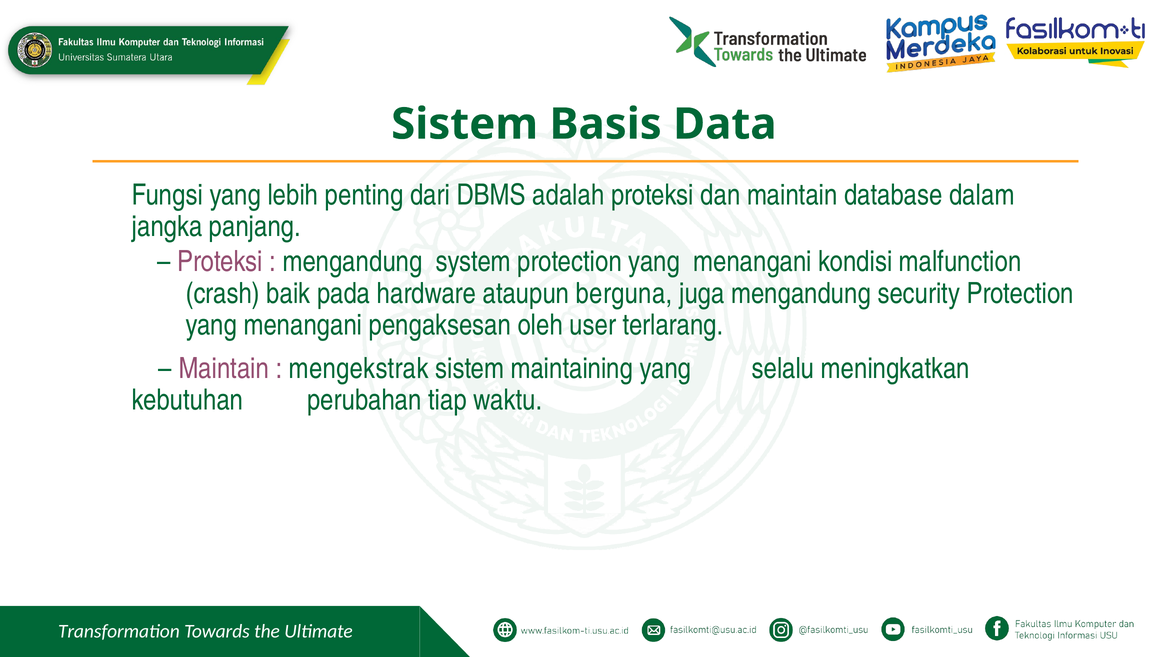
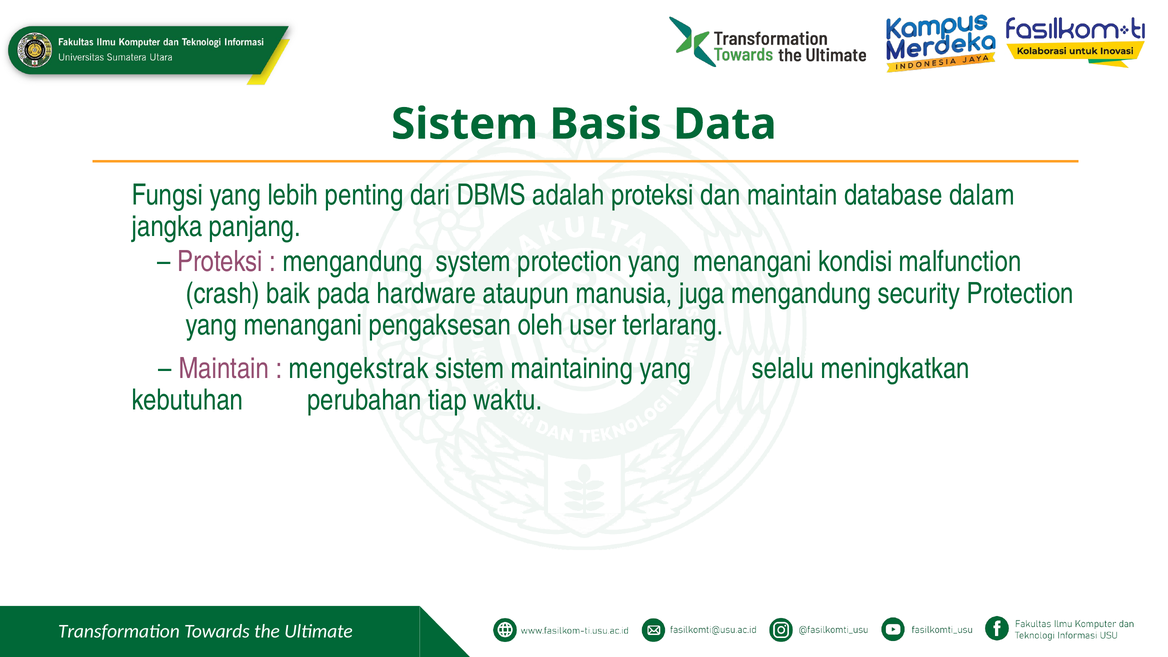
berguna: berguna -> manusia (624, 293)
